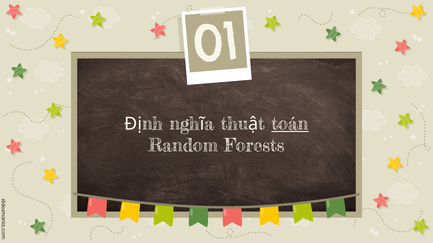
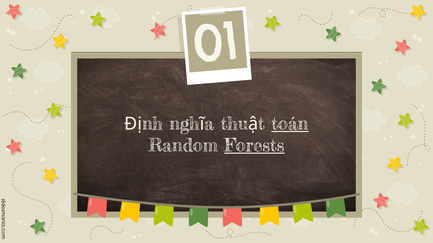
Forests underline: none -> present (254, 146)
